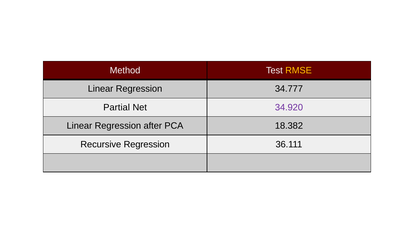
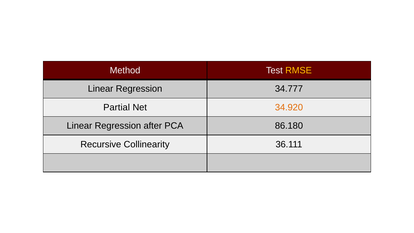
34.920 colour: purple -> orange (289, 107)
18.382: 18.382 -> 86.180 (289, 126)
Recursive Regression: Regression -> Collinearity (147, 144)
